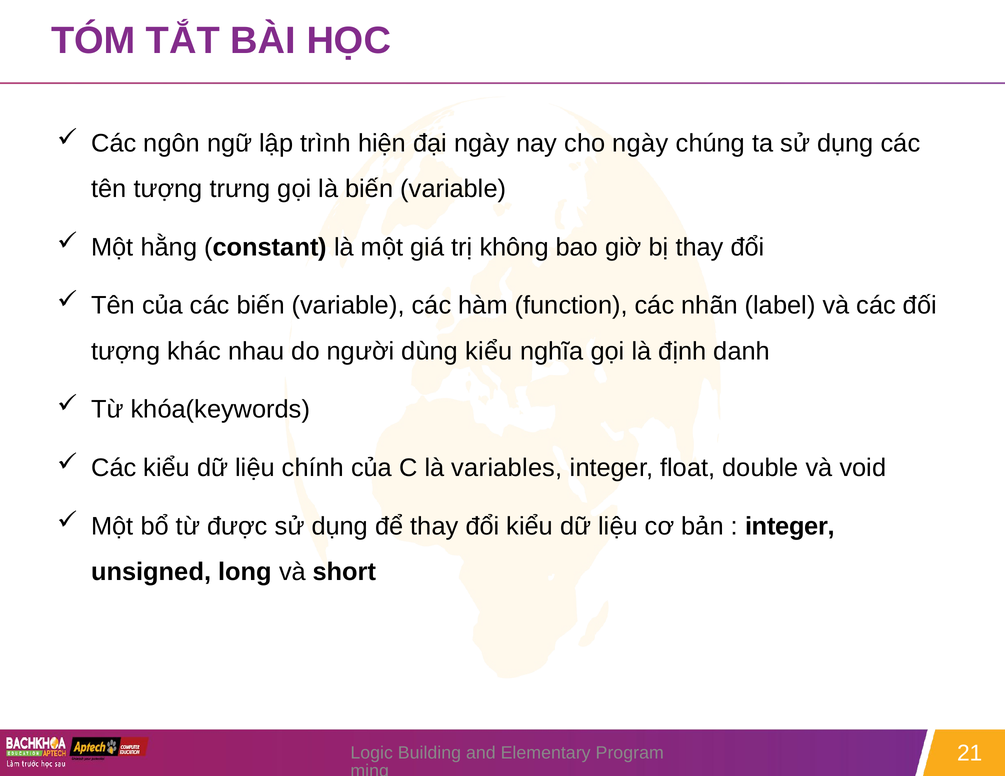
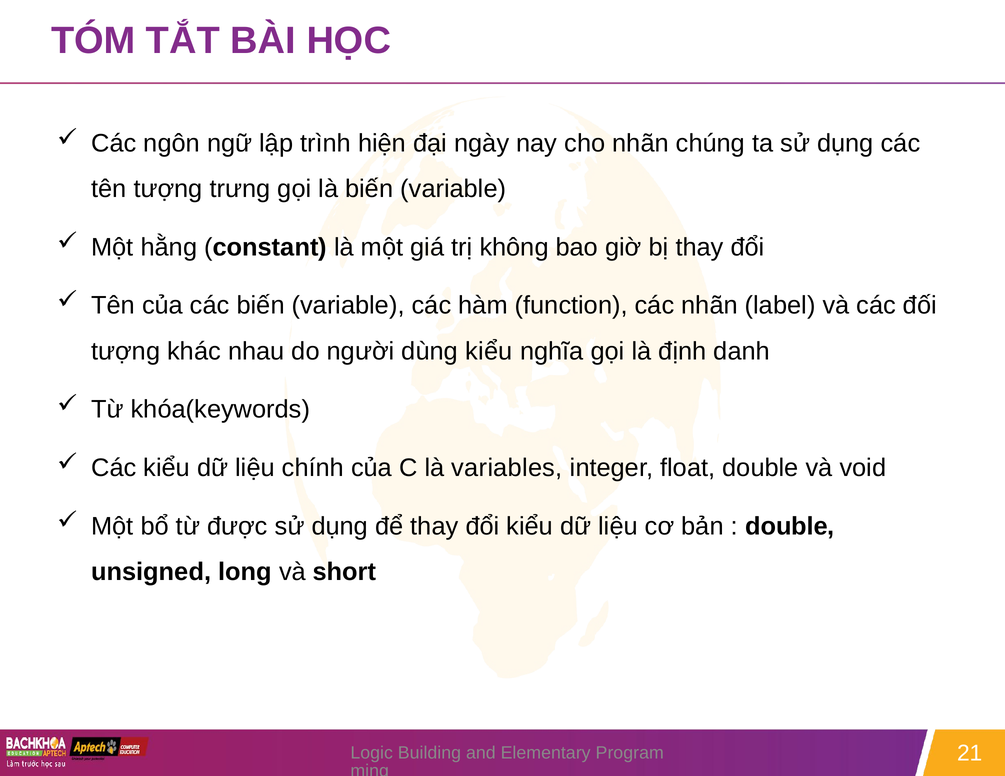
cho ngày: ngày -> nhãn (641, 143)
integer: integer -> double (790, 527)
